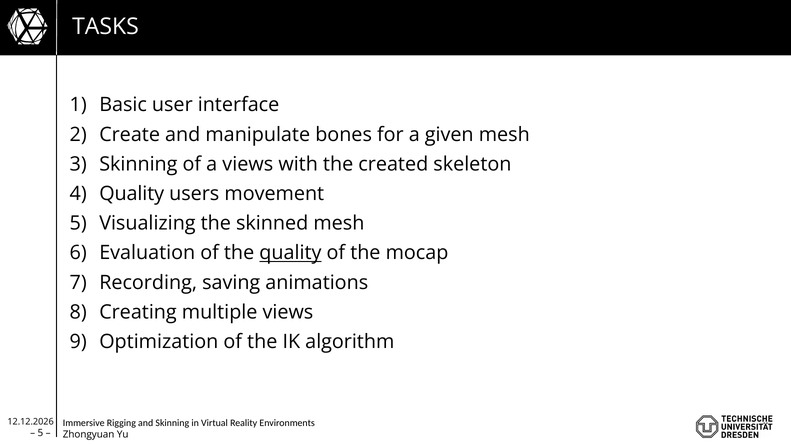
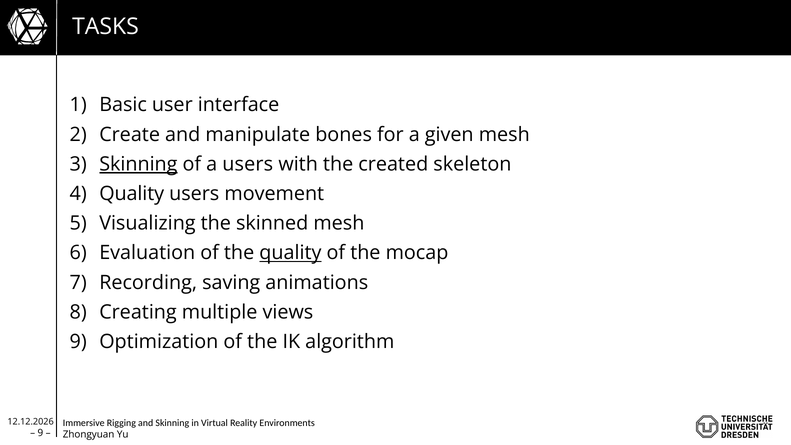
Skinning underline: none -> present (138, 164)
a views: views -> users (248, 164)
5: 5 -> 9 (40, 433)
